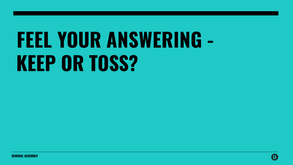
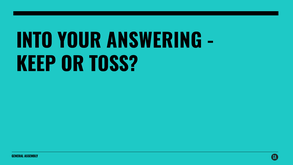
FEEL: FEEL -> INTO (34, 41)
